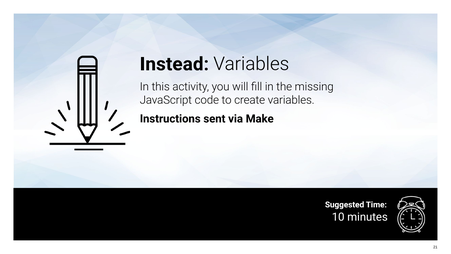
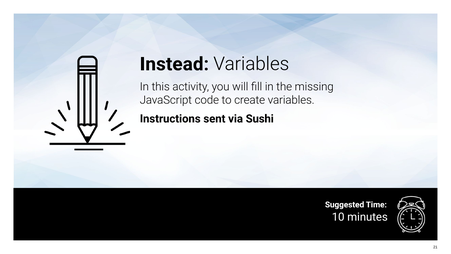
Make: Make -> Sushi (260, 119)
